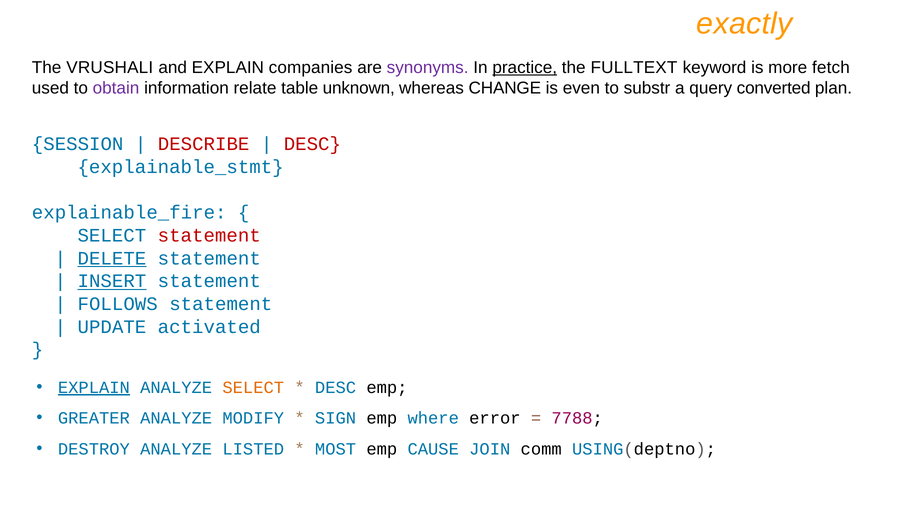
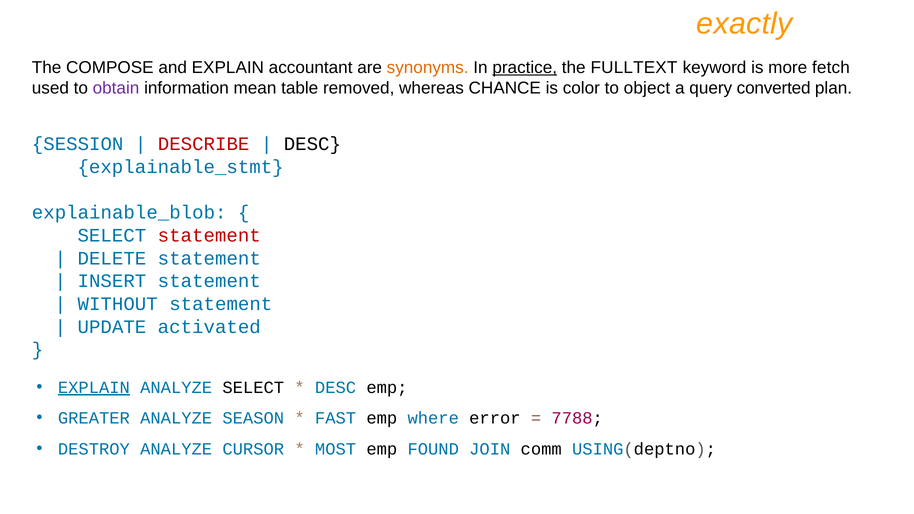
VRUSHALI: VRUSHALI -> COMPOSE (110, 68)
companies: companies -> accountant (311, 68)
synonyms colour: purple -> orange (428, 68)
relate: relate -> mean (255, 88)
unknown: unknown -> removed (359, 88)
CHANGE: CHANGE -> CHANCE (505, 88)
even: even -> color (581, 88)
substr: substr -> object (647, 88)
DESC colour: red -> black (312, 144)
explainable_fire: explainable_fire -> explainable_blob (129, 213)
DELETE underline: present -> none (112, 258)
INSERT underline: present -> none (112, 281)
FOLLOWS: FOLLOWS -> WITHOUT (118, 304)
SELECT colour: orange -> black (253, 387)
MODIFY: MODIFY -> SEASON (253, 418)
SIGN: SIGN -> FAST (336, 418)
LISTED: LISTED -> CURSOR (253, 449)
CAUSE: CAUSE -> FOUND (433, 449)
